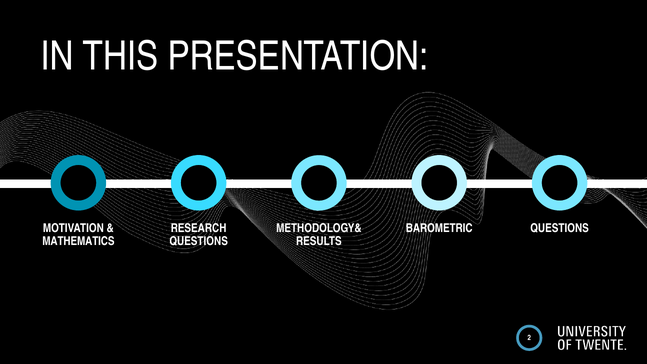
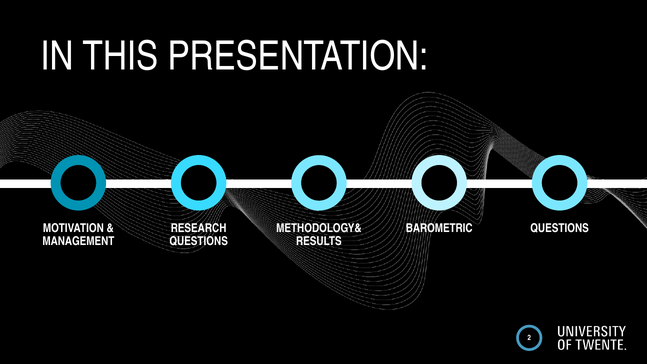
MATHEMATICS: MATHEMATICS -> MANAGEMENT (78, 241)
